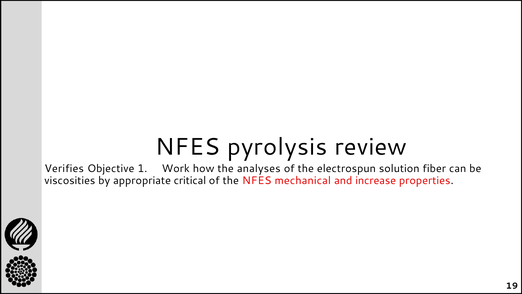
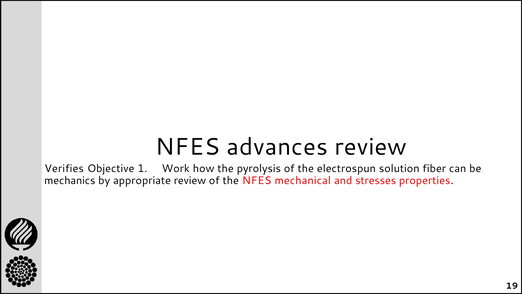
pyrolysis: pyrolysis -> advances (277, 147)
analyses: analyses -> pyrolysis (259, 168)
viscosities: viscosities -> mechanics (70, 180)
appropriate critical: critical -> review (190, 180)
increase: increase -> stresses (376, 180)
